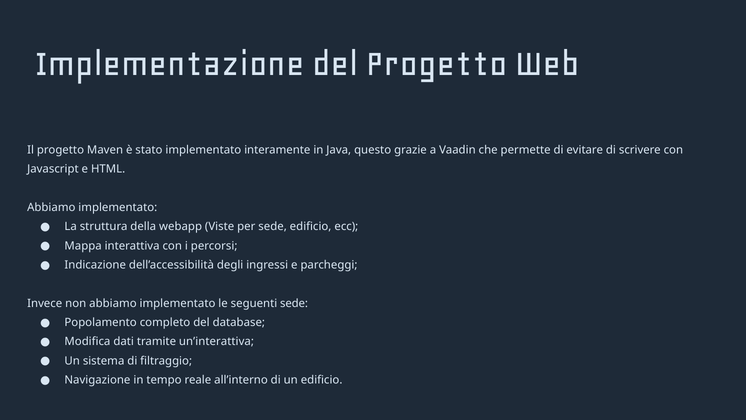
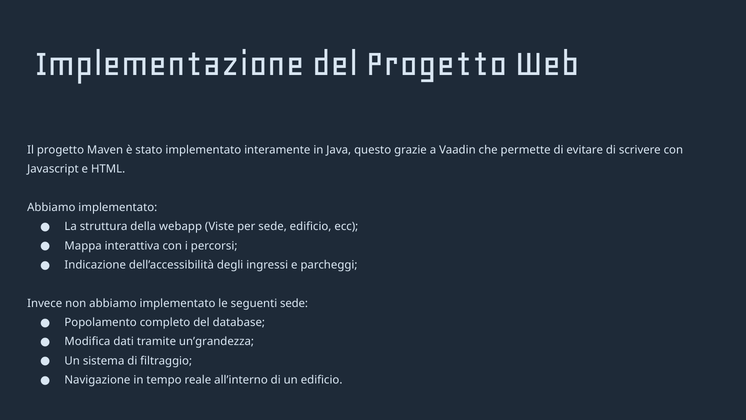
un’interattiva: un’interattiva -> un’grandezza (217, 341)
